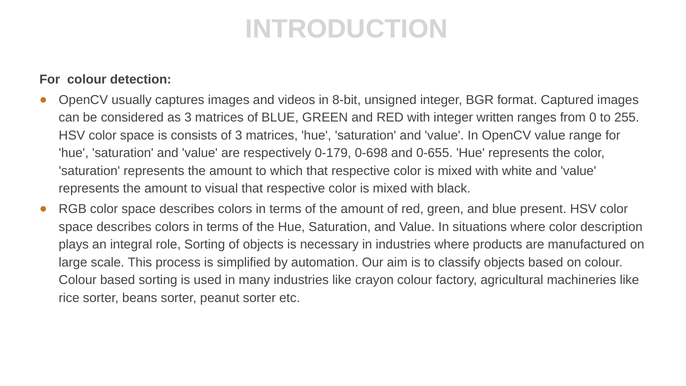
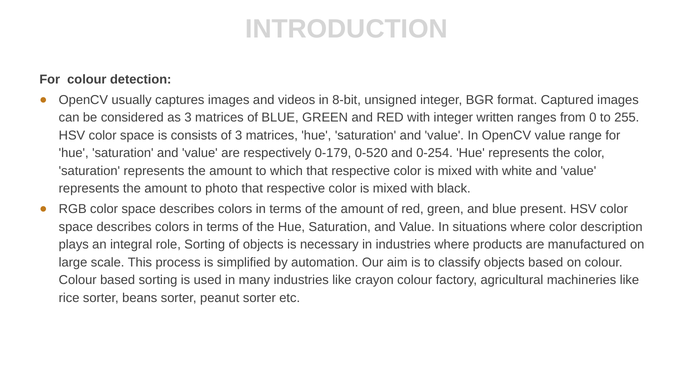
0-698: 0-698 -> 0-520 (371, 153)
0-655: 0-655 -> 0-254 (434, 153)
visual: visual -> photo (221, 189)
